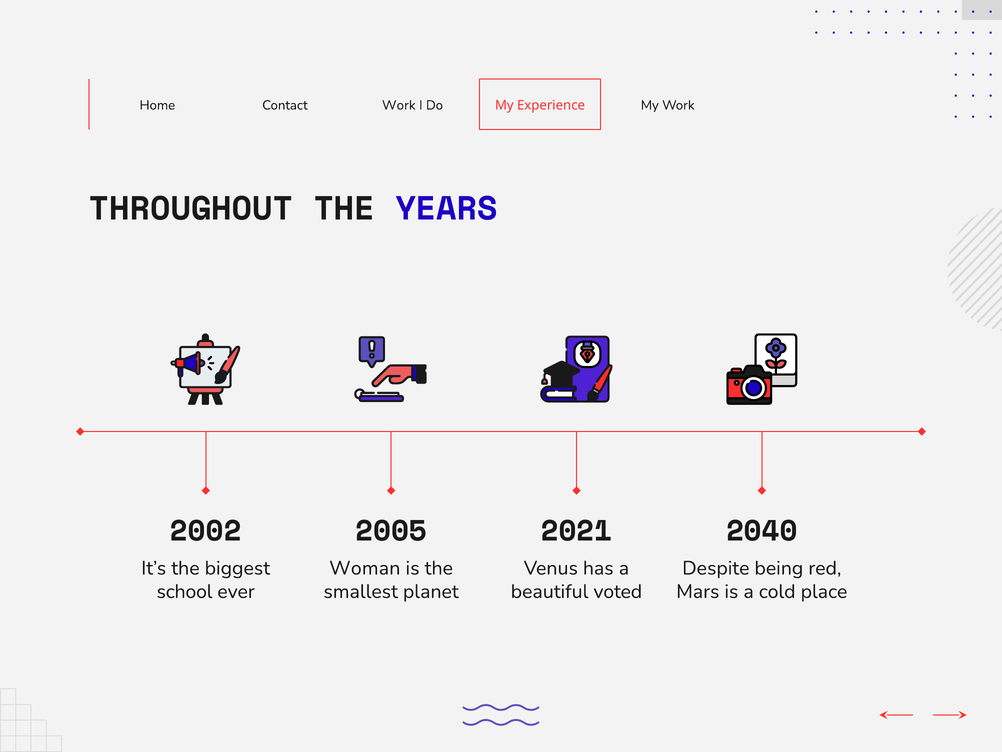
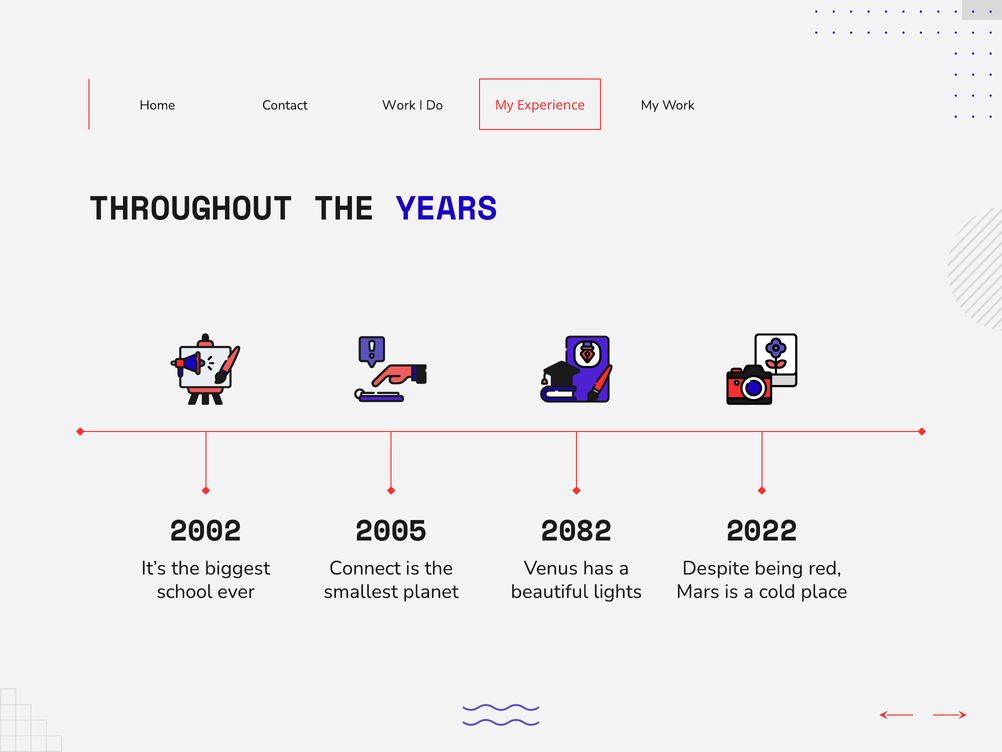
2021: 2021 -> 2082 (576, 531)
2040: 2040 -> 2022 (762, 531)
Woman: Woman -> Connect (365, 568)
voted: voted -> lights (618, 591)
